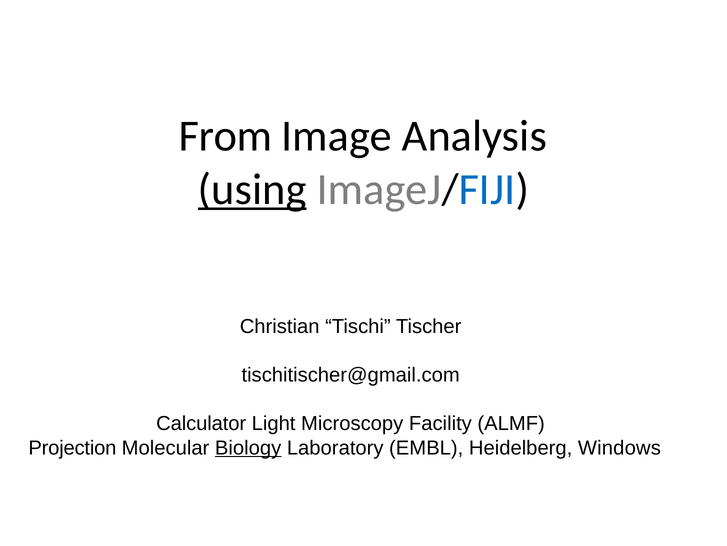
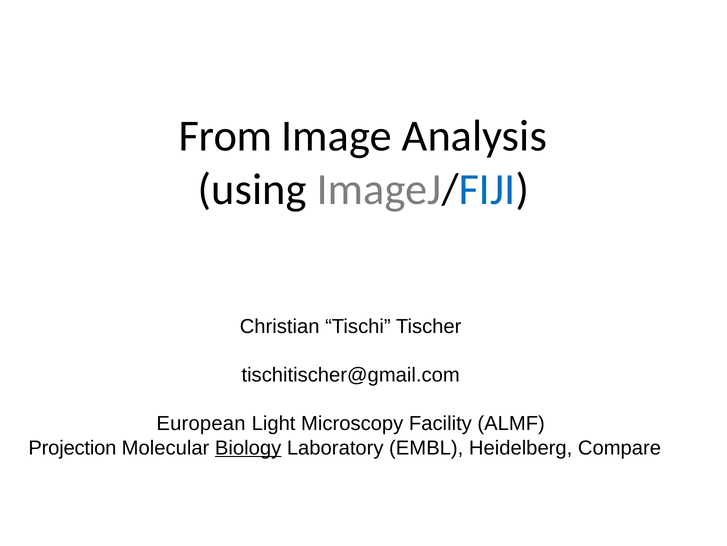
using underline: present -> none (252, 189)
Calculator: Calculator -> European (201, 423)
Windows: Windows -> Compare (620, 447)
